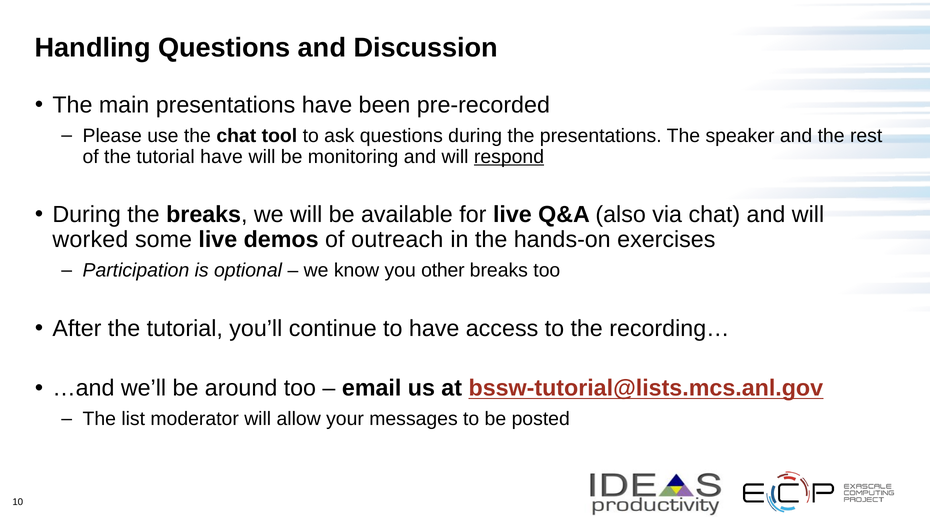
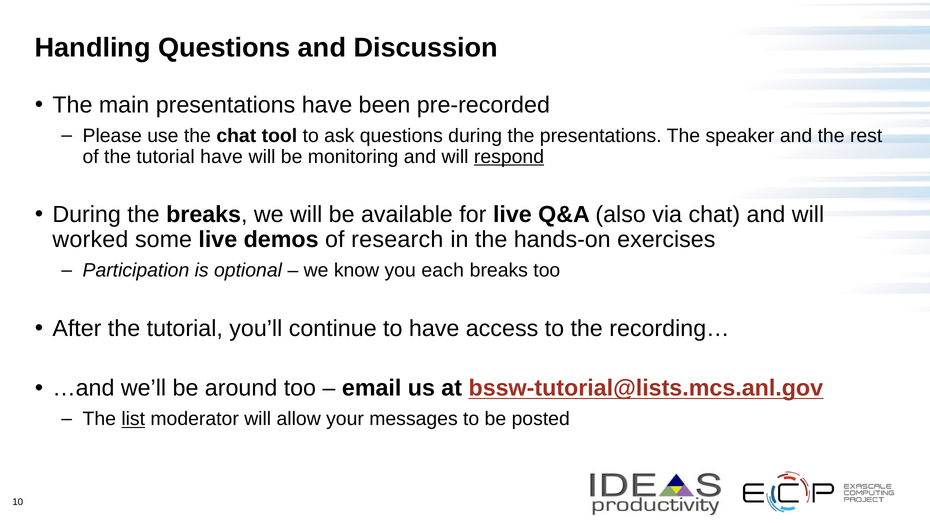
outreach: outreach -> research (397, 240)
other: other -> each (443, 271)
list underline: none -> present (133, 419)
